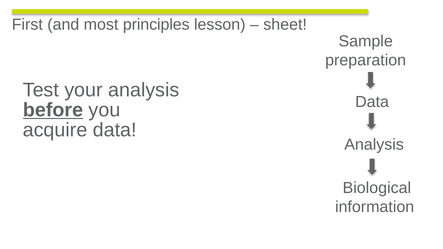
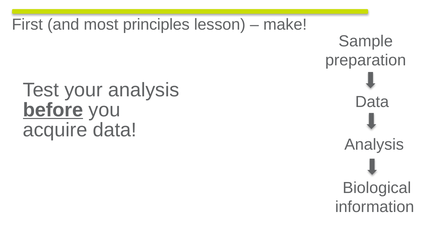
sheet: sheet -> make (285, 24)
